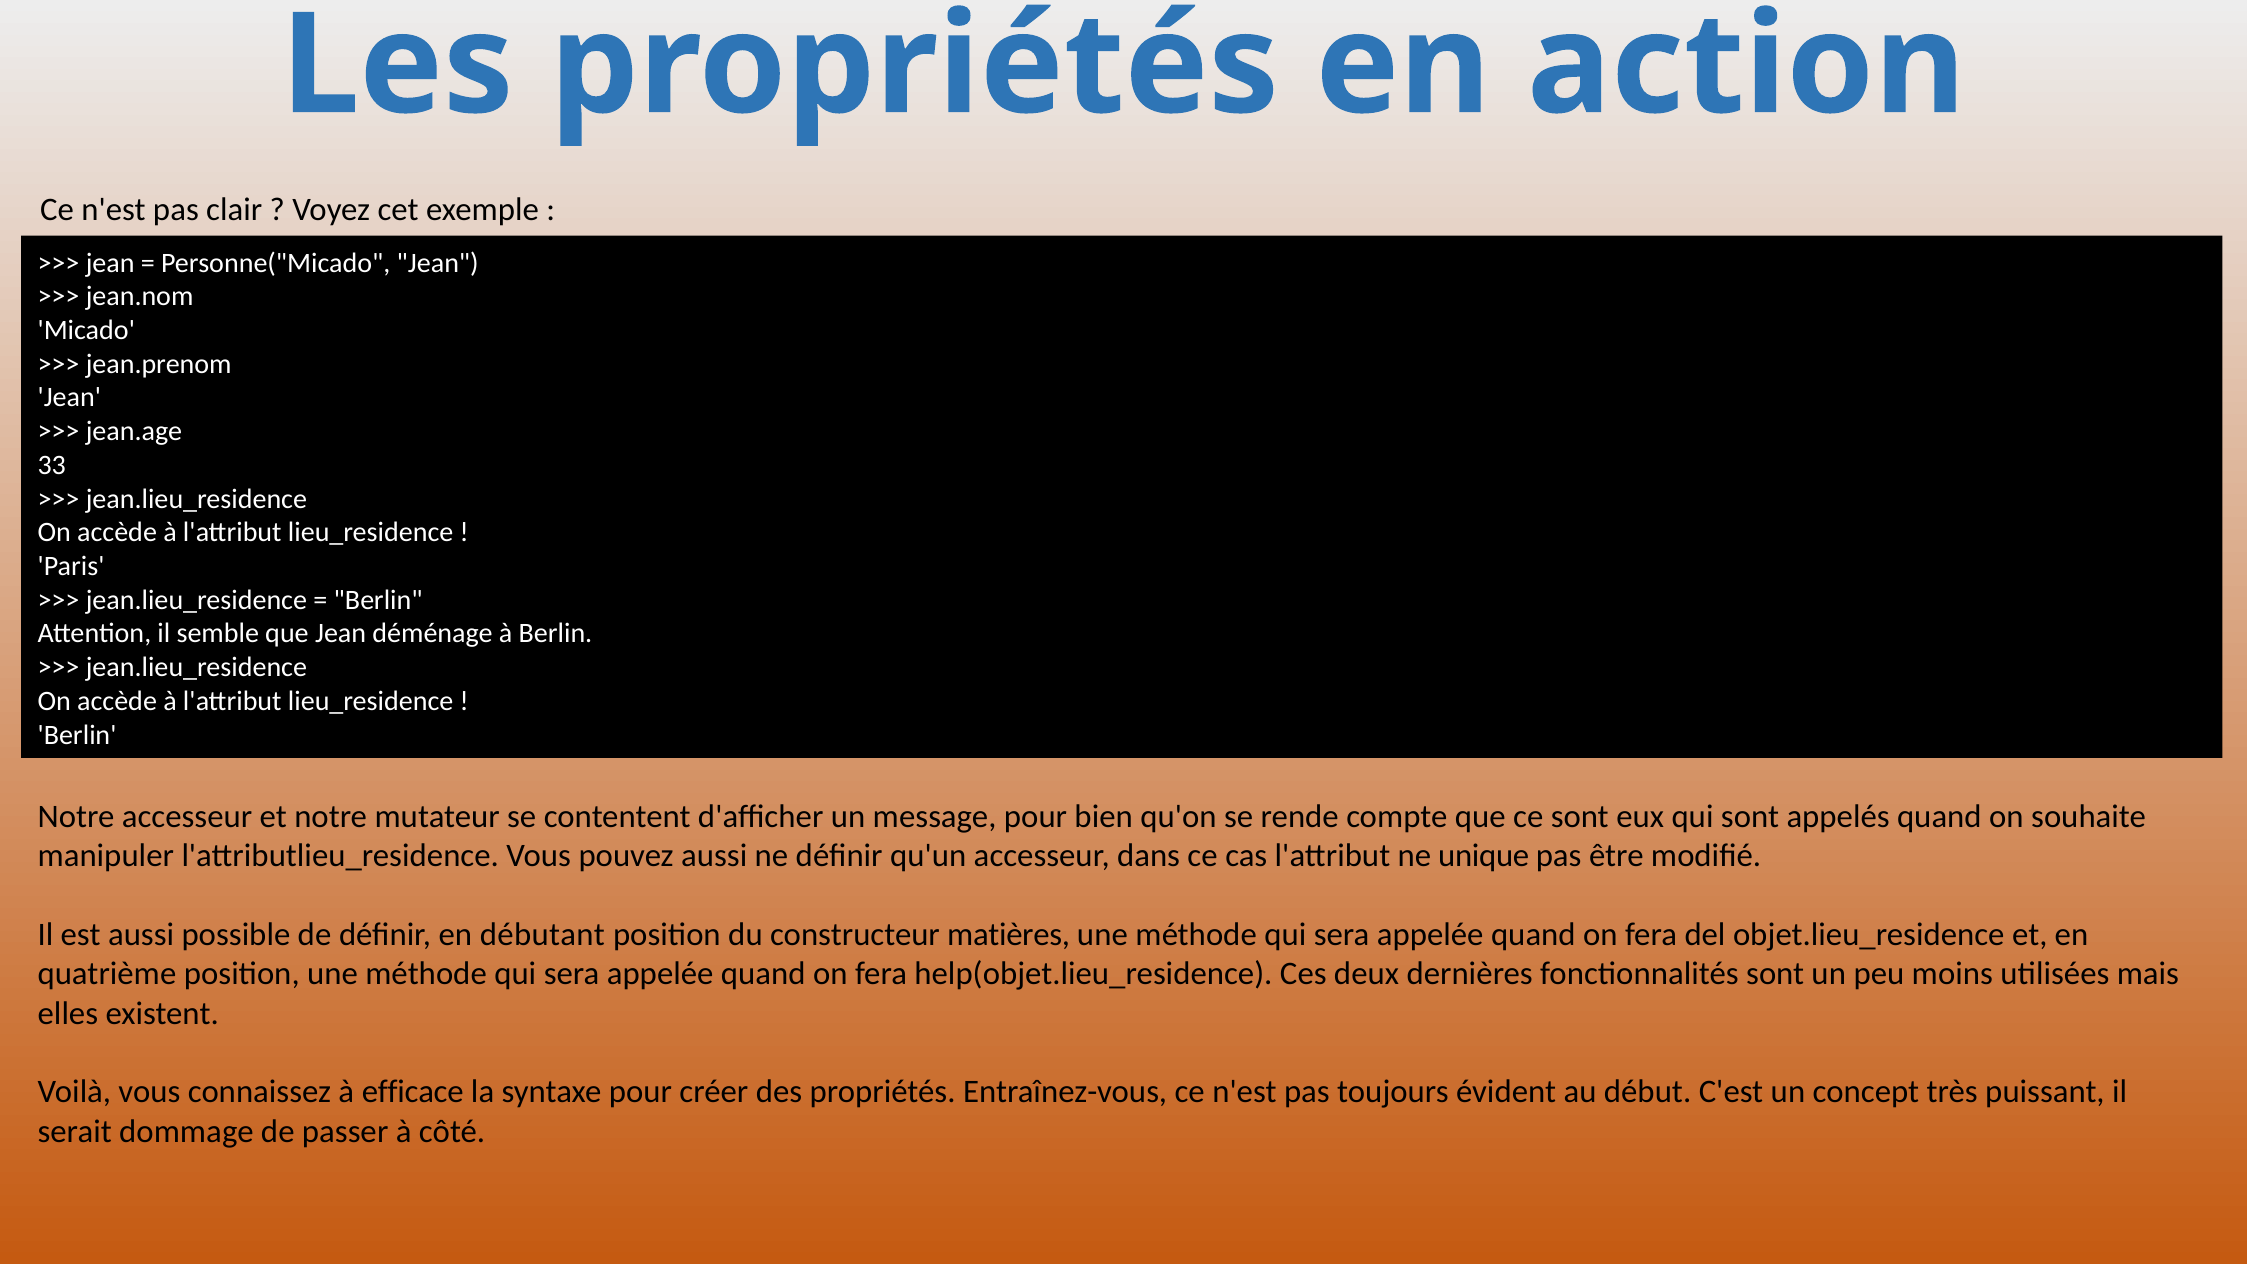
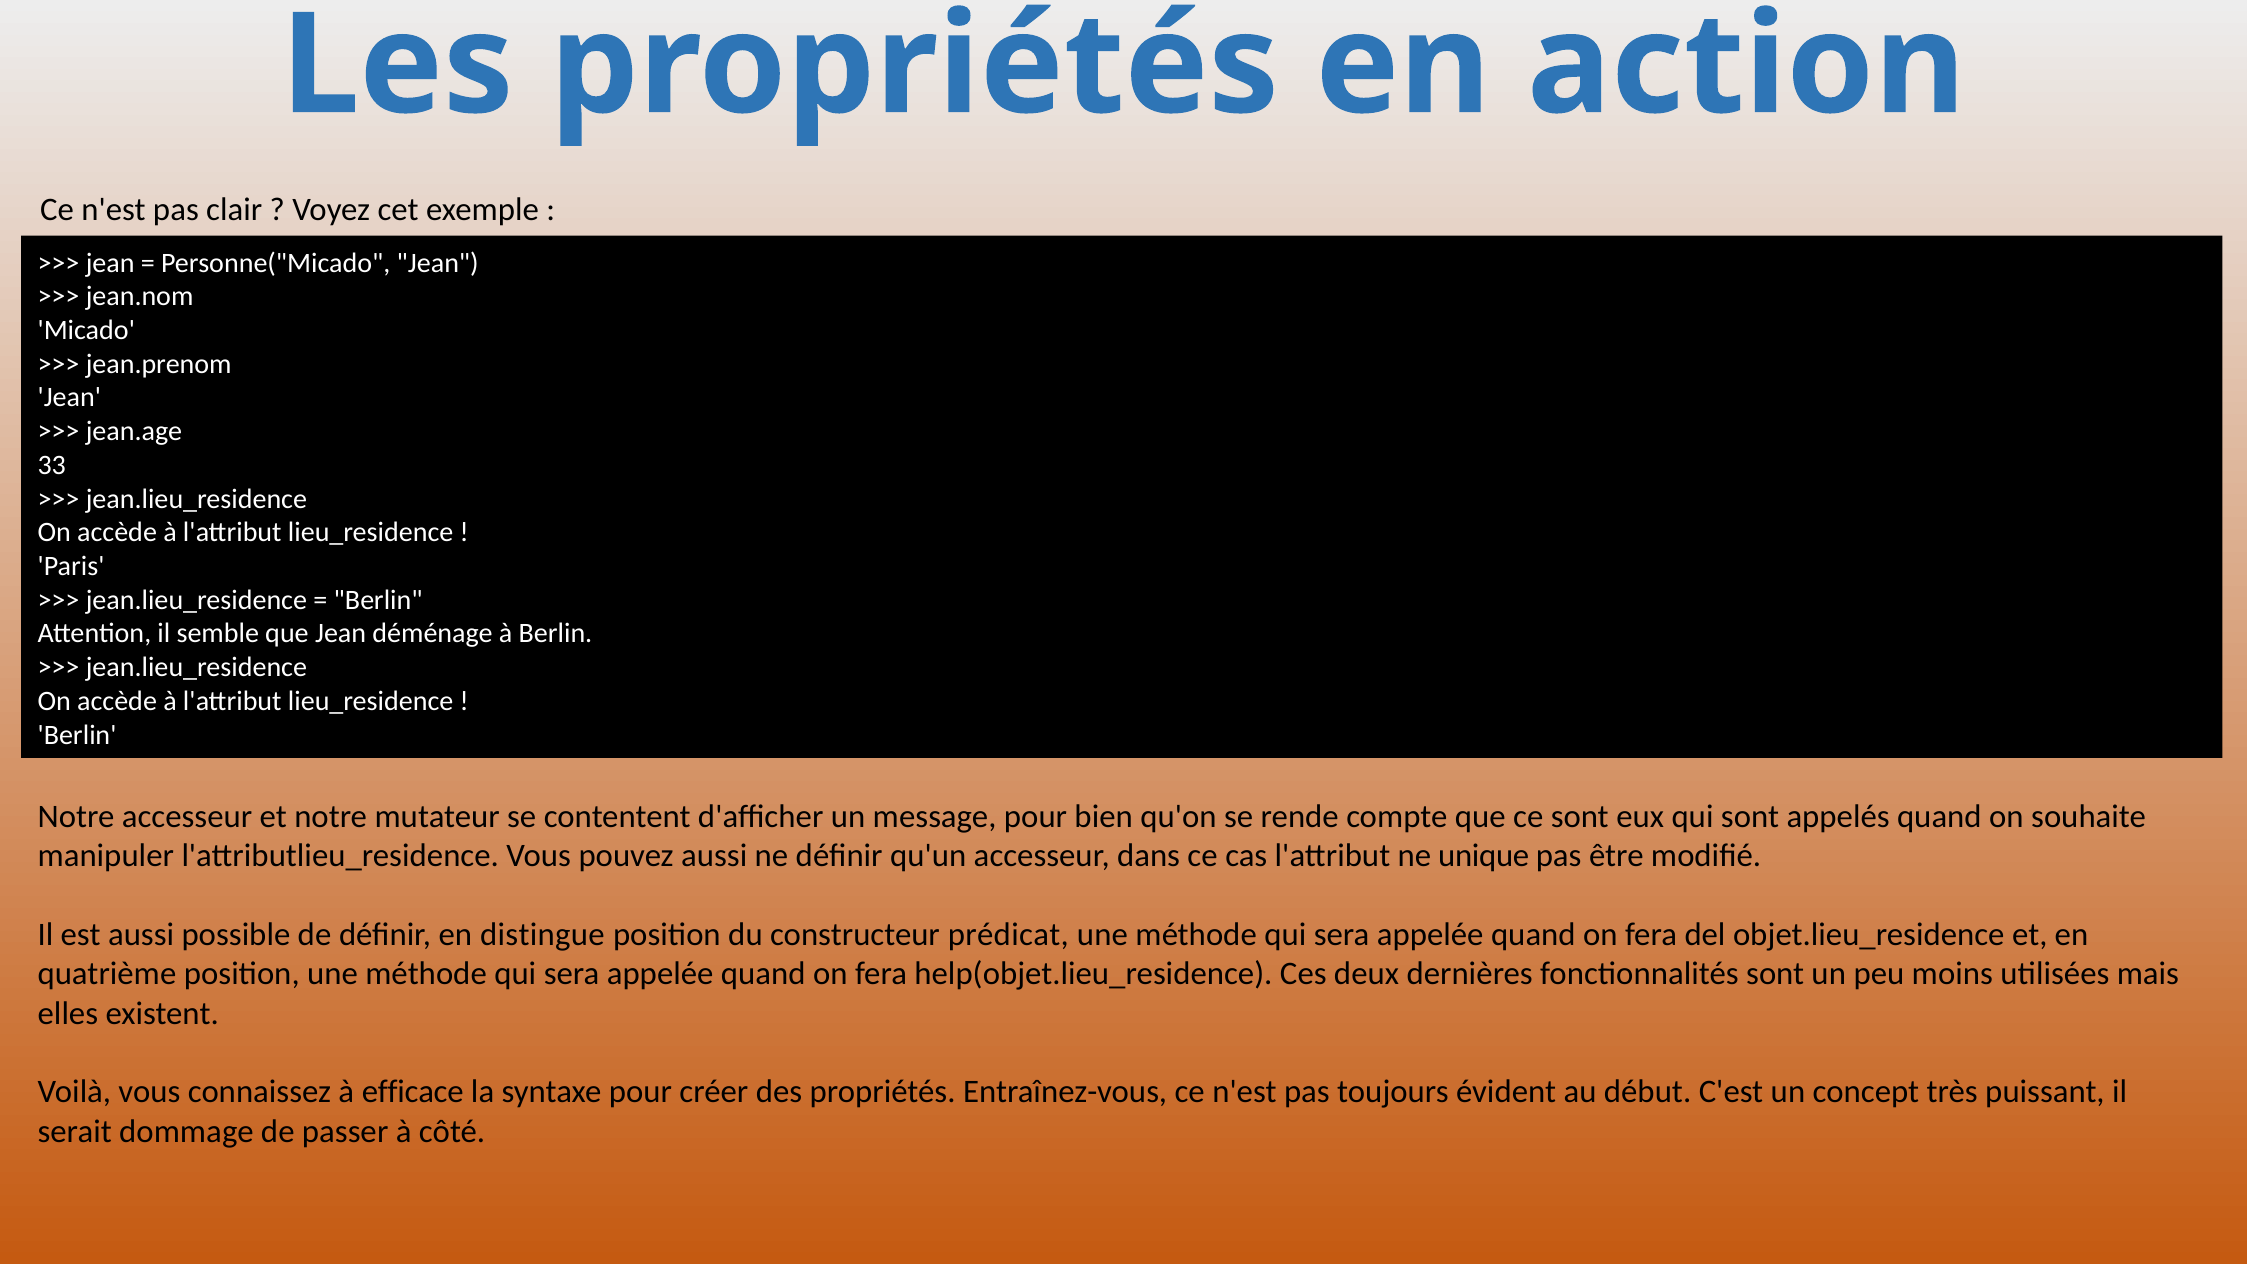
débutant: débutant -> distingue (542, 935)
matières: matières -> prédicat (1008, 935)
